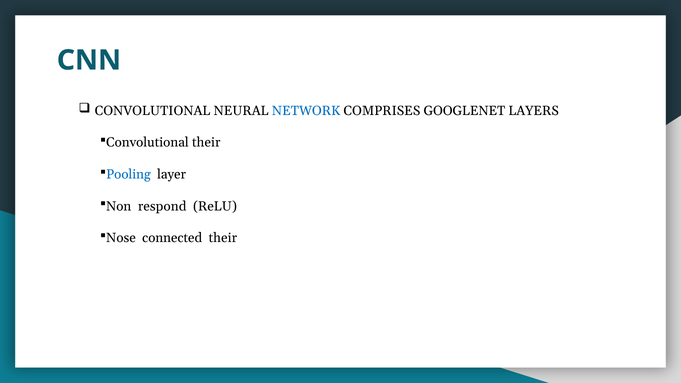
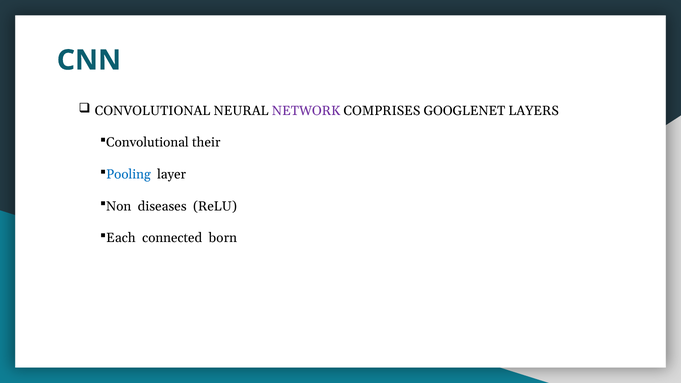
NETWORK colour: blue -> purple (306, 111)
respond: respond -> diseases (162, 206)
Nose: Nose -> Each (121, 238)
connected their: their -> born (223, 238)
